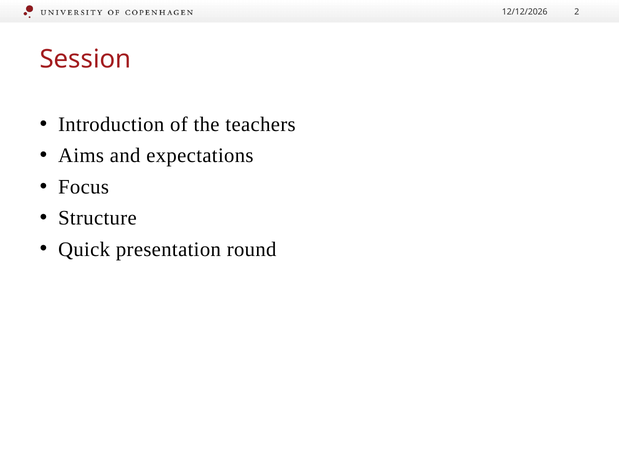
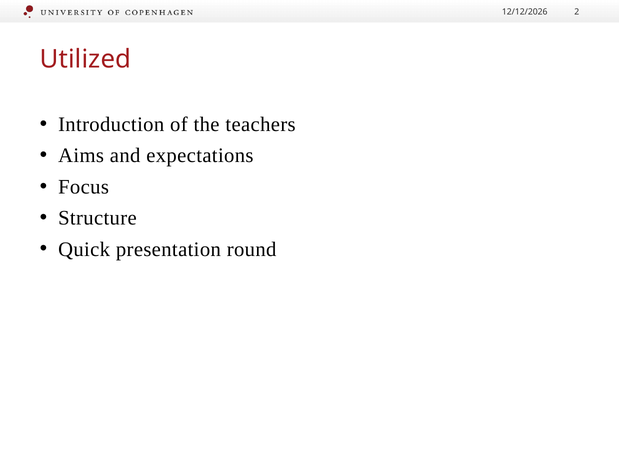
Session: Session -> Utilized (85, 59)
